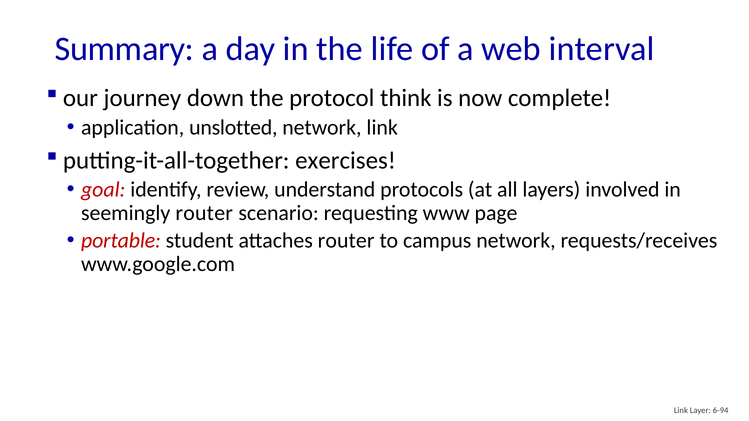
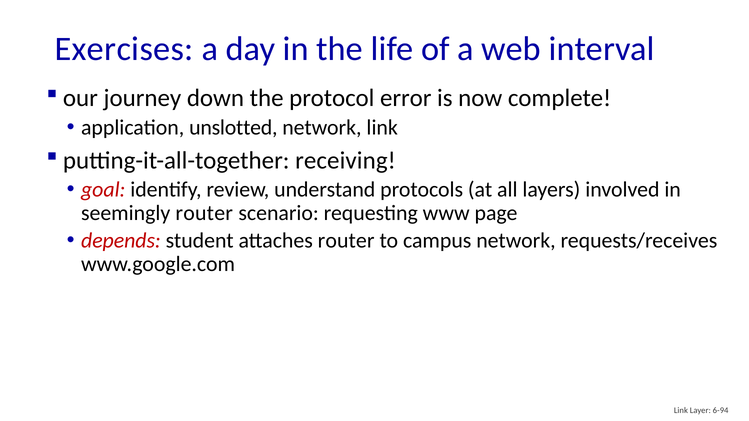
Summary: Summary -> Exercises (124, 49)
think: think -> error (406, 98)
exercises: exercises -> receiving (346, 161)
portable: portable -> depends (121, 241)
